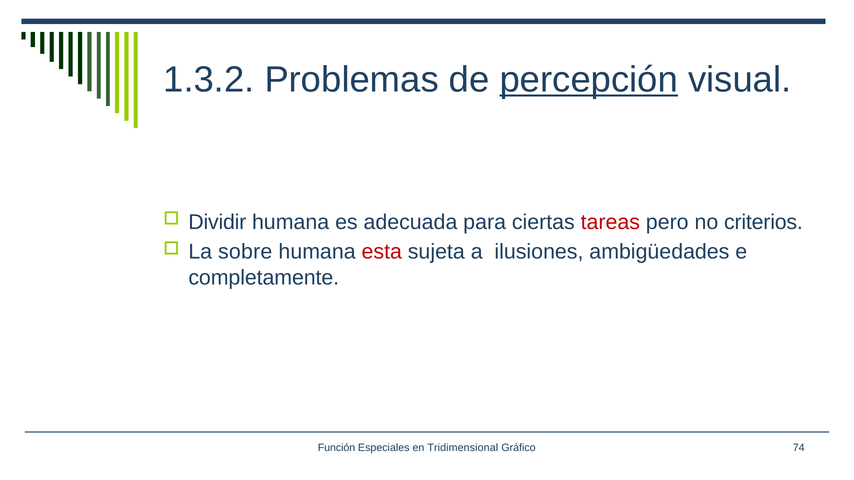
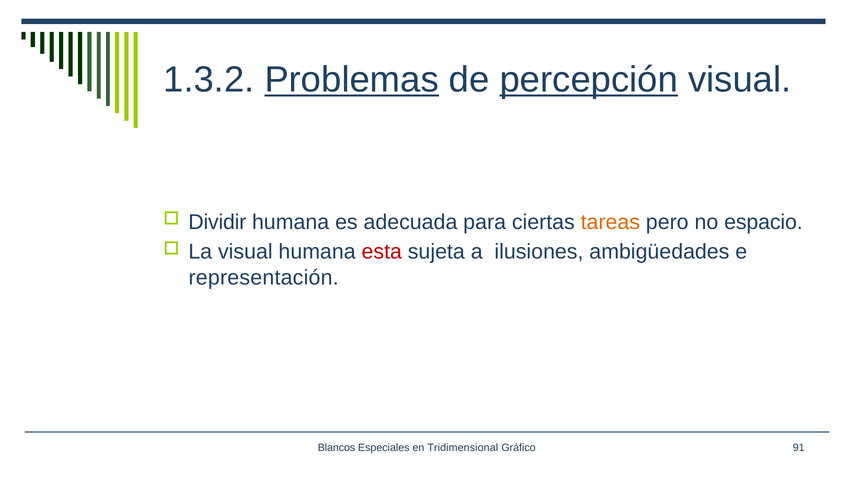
Problemas underline: none -> present (352, 80)
tareas colour: red -> orange (610, 222)
criterios: criterios -> espacio (763, 222)
La sobre: sobre -> visual (245, 252)
completamente: completamente -> representación (264, 278)
Función: Función -> Blancos (337, 448)
74: 74 -> 91 (799, 448)
